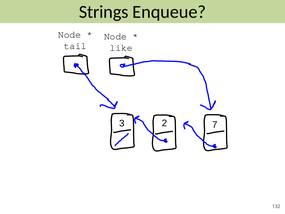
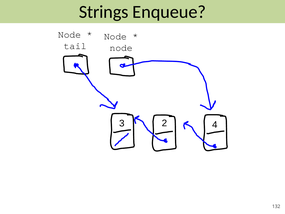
like: like -> node (121, 48)
7: 7 -> 4 (215, 125)
